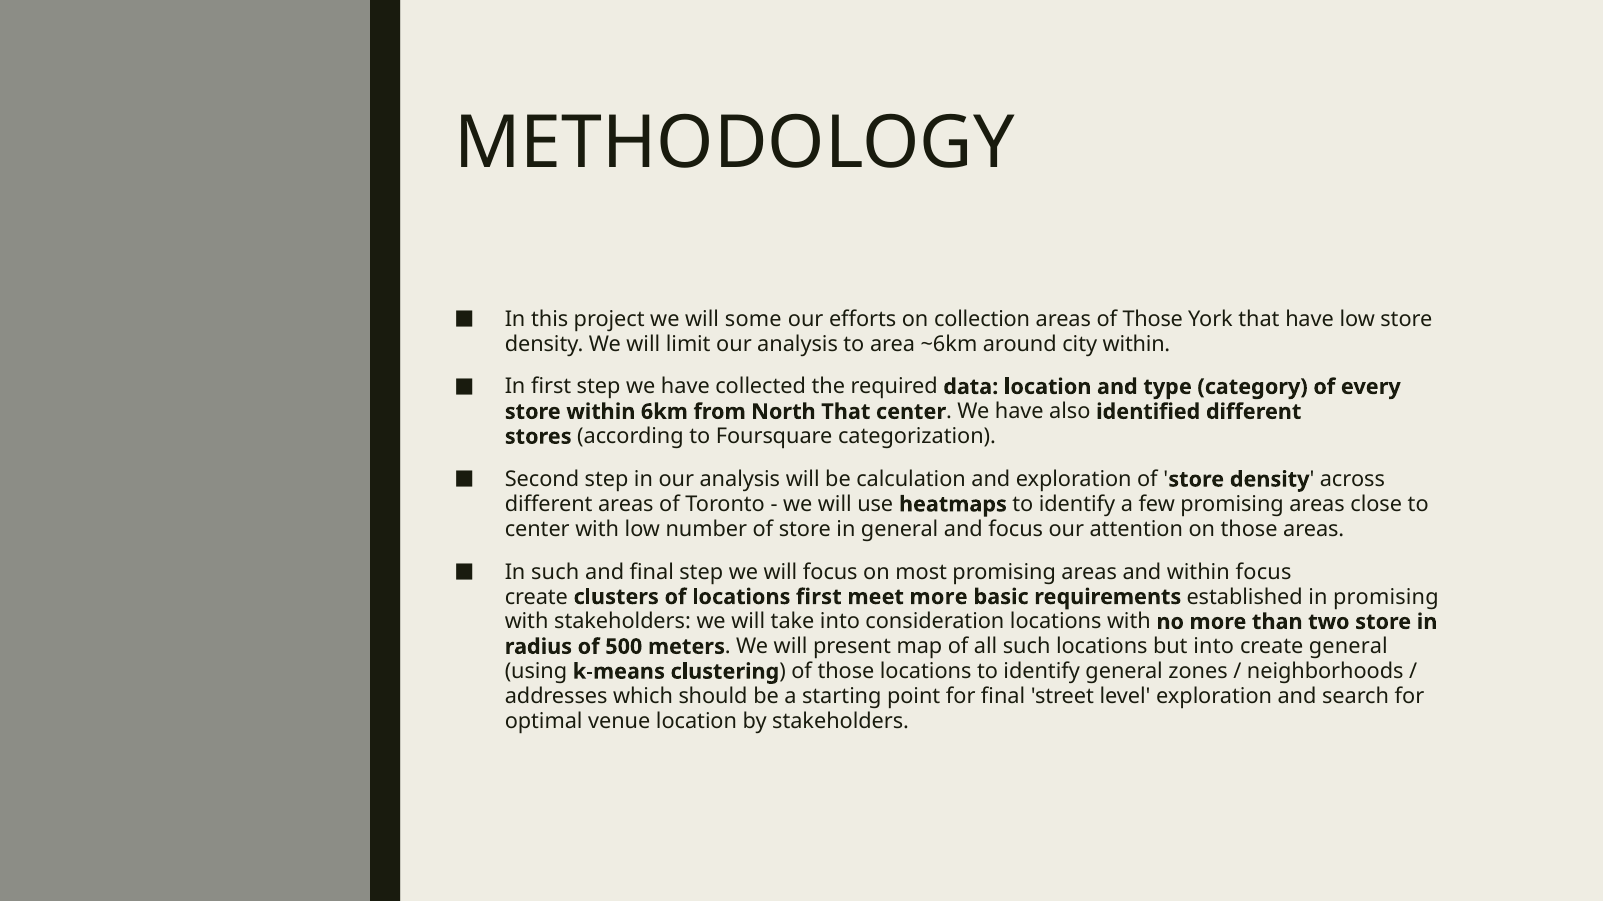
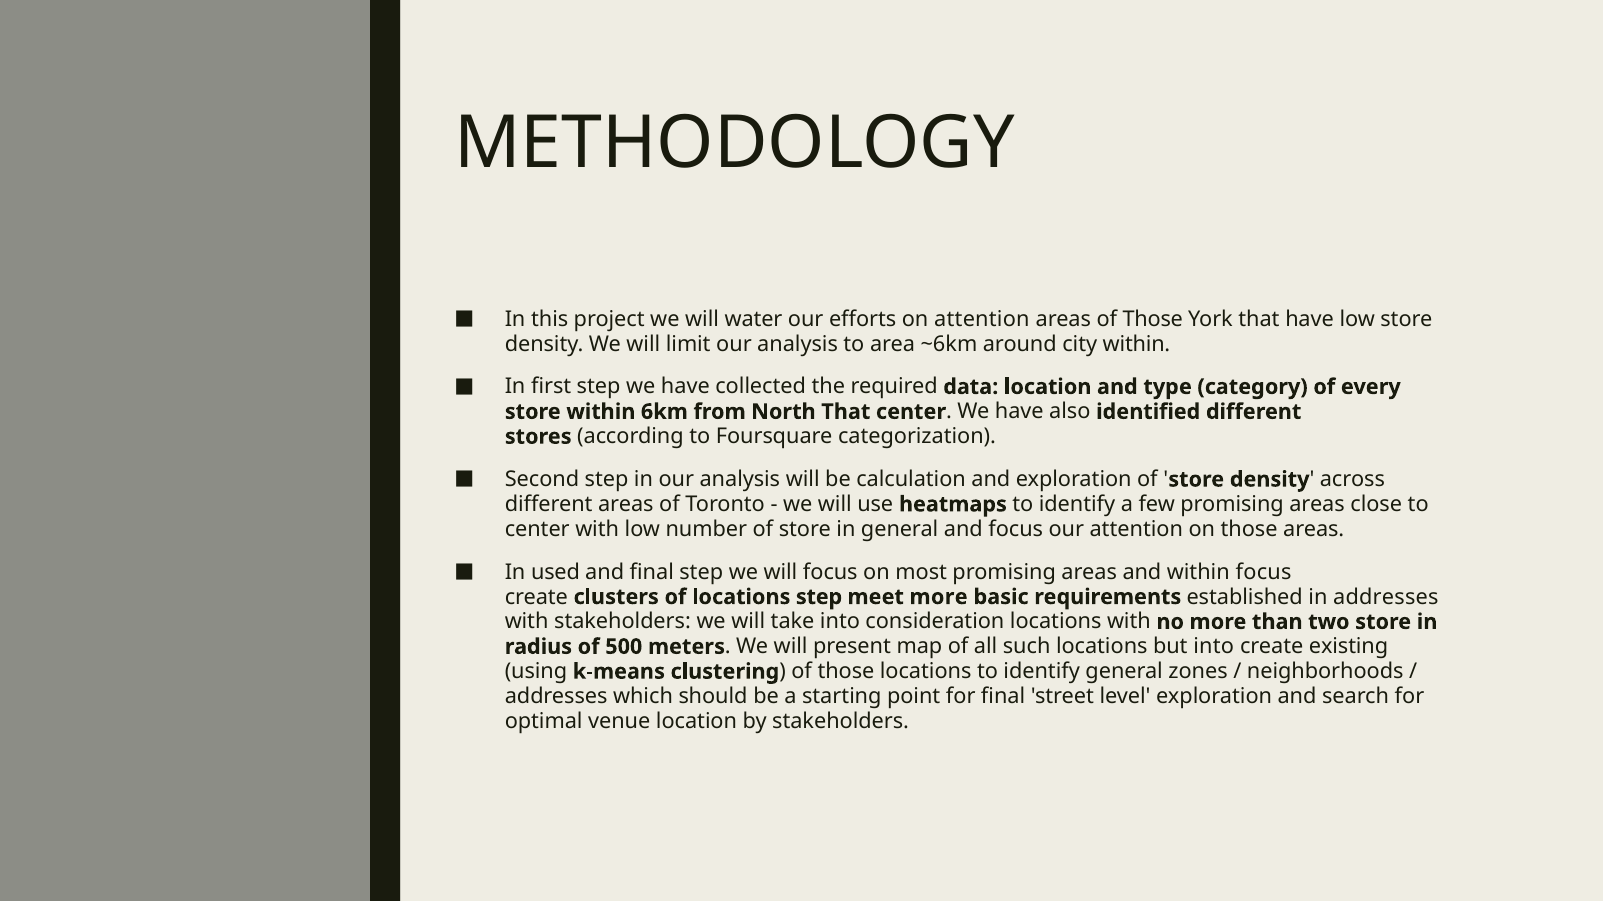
some: some -> water (754, 319)
on collection: collection -> attention (982, 319)
In such: such -> used (555, 572)
locations first: first -> step (819, 597)
in promising: promising -> addresses (1386, 597)
create general: general -> existing (1349, 647)
